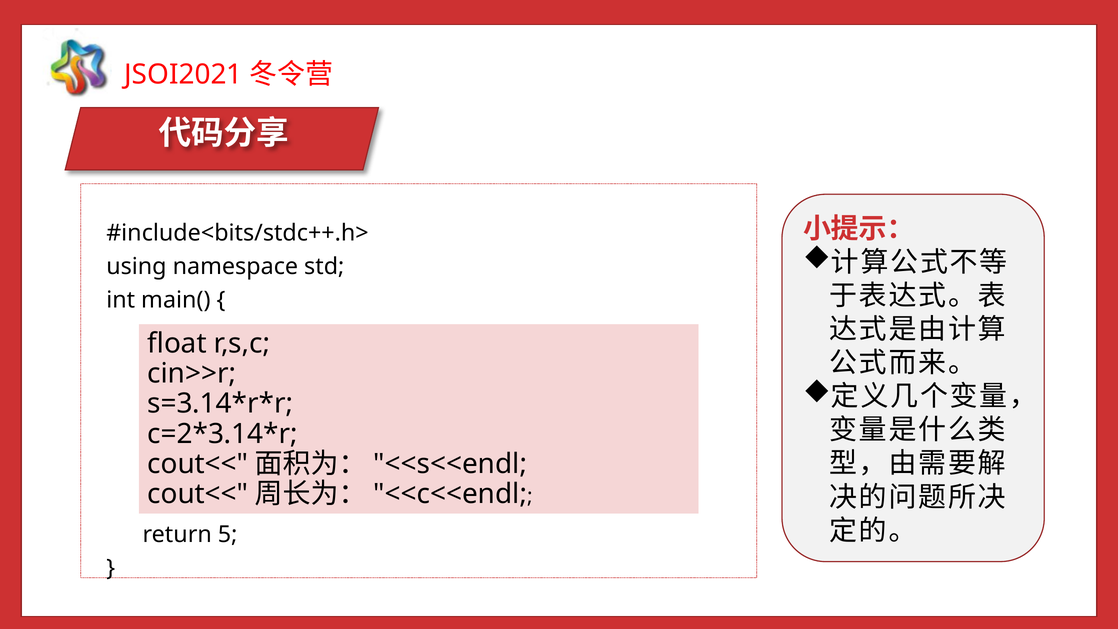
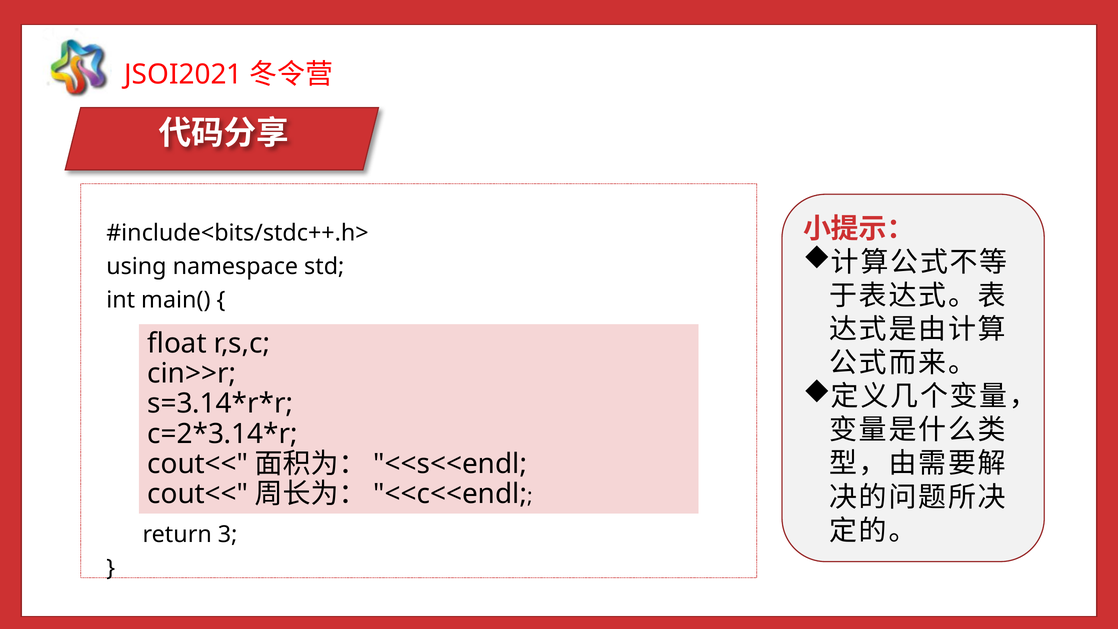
5: 5 -> 3 (228, 535)
